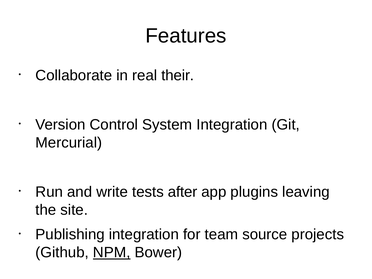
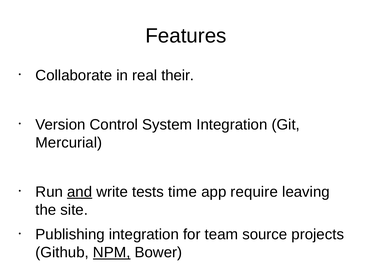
and underline: none -> present (80, 192)
after: after -> time (182, 192)
plugins: plugins -> require (254, 192)
